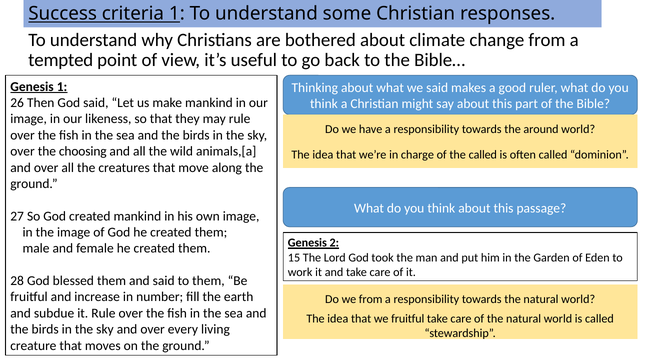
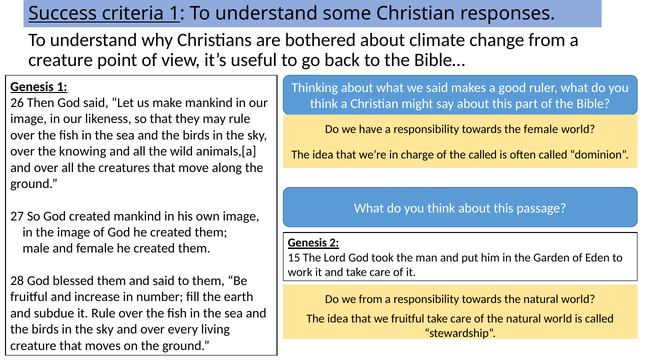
tempted: tempted -> creature (61, 60)
the around: around -> female (541, 129)
choosing: choosing -> knowing (83, 151)
